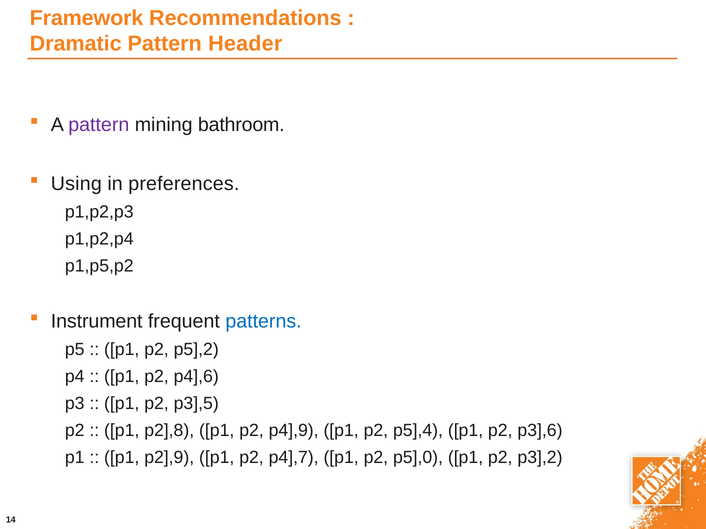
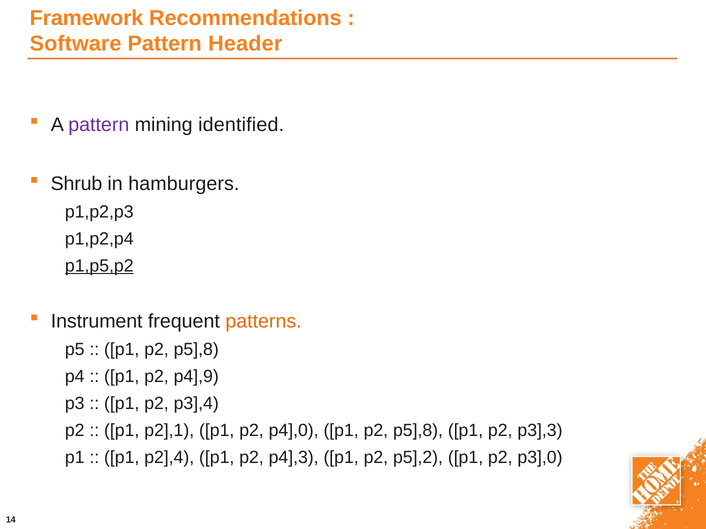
Dramatic: Dramatic -> Software (76, 44)
bathroom: bathroom -> identified (241, 125)
Using: Using -> Shrub (77, 184)
preferences: preferences -> hamburgers (184, 184)
p1,p5,p2 underline: none -> present (99, 266)
patterns colour: blue -> orange (264, 322)
p5],2: p5],2 -> p5],8 (196, 350)
p4],6: p4],6 -> p4],9 (196, 377)
p3],5: p3],5 -> p3],4 (196, 404)
p2],8: p2],8 -> p2],1 (169, 431)
p4],9: p4],9 -> p4],0 (294, 431)
p5],4: p5],4 -> p5],8 (418, 431)
p3],6: p3],6 -> p3],3 (540, 431)
p2],9: p2],9 -> p2],4 (169, 458)
p4],7: p4],7 -> p4],3 (294, 458)
p5],0: p5],0 -> p5],2 (418, 458)
p3],2: p3],2 -> p3],0 (540, 458)
